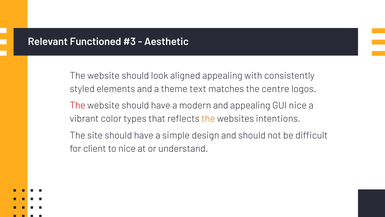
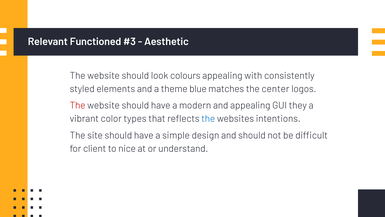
aligned: aligned -> colours (185, 76)
text: text -> blue (198, 89)
centre: centre -> center (275, 89)
GUI nice: nice -> they (298, 105)
the colour: orange -> blue (208, 119)
